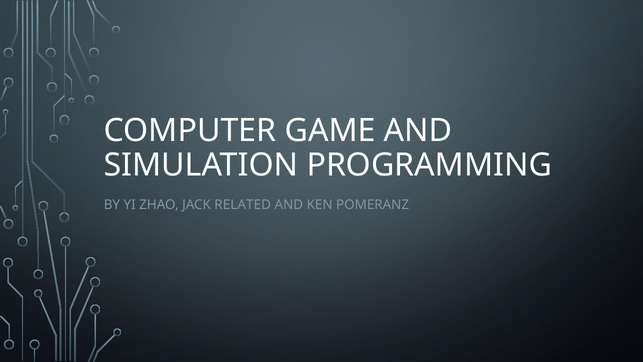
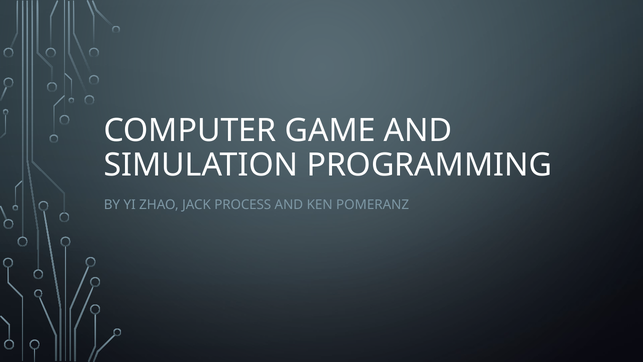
RELATED: RELATED -> PROCESS (243, 205)
